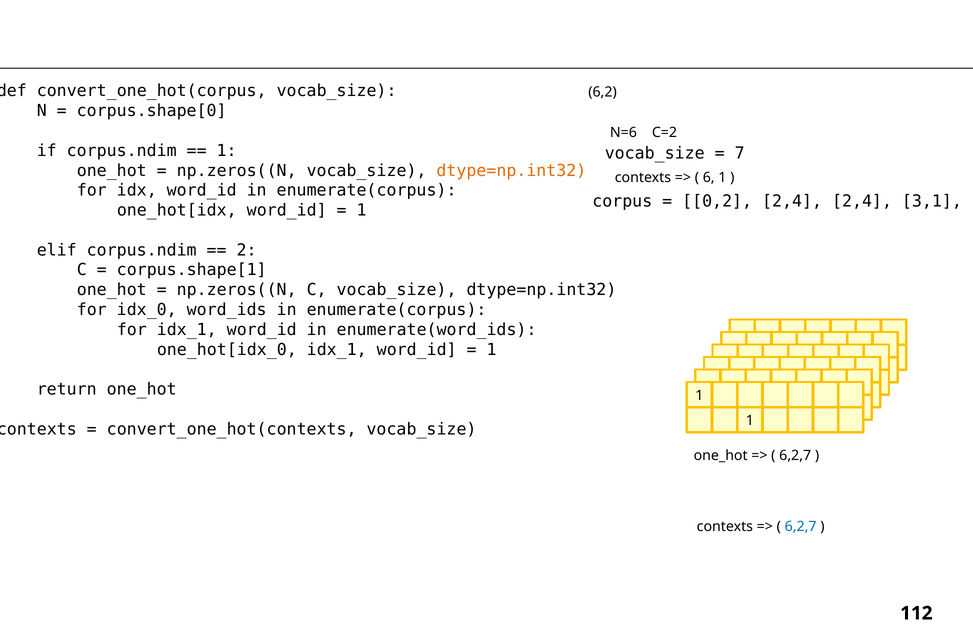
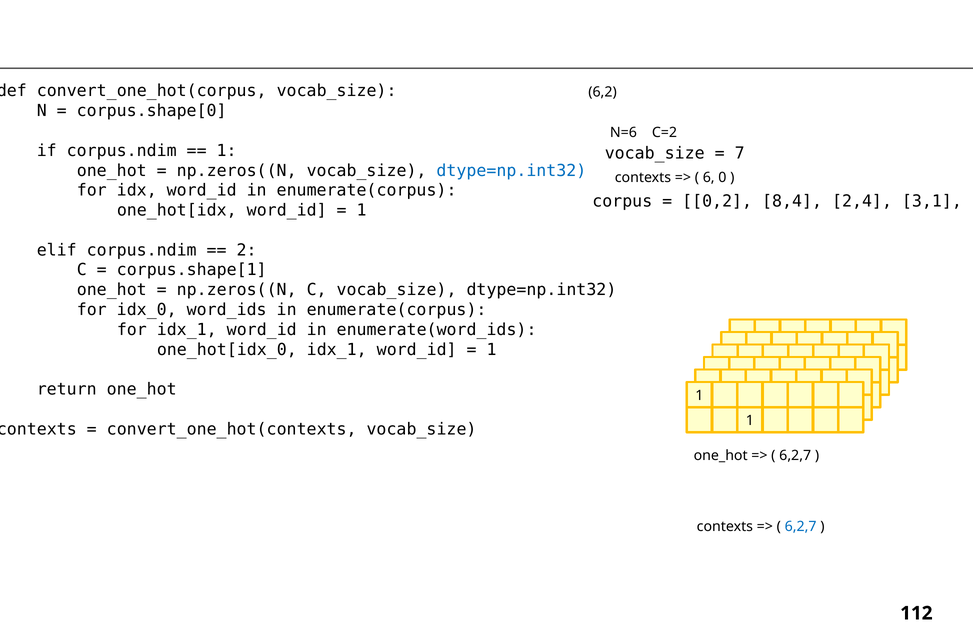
dtype=np.int32 colour: orange -> blue (511, 171)
6 1: 1 -> 0 (722, 178)
0,2 2,4: 2,4 -> 8,4 (792, 202)
